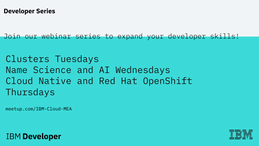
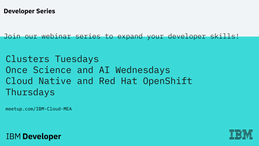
Name: Name -> Once (17, 70)
